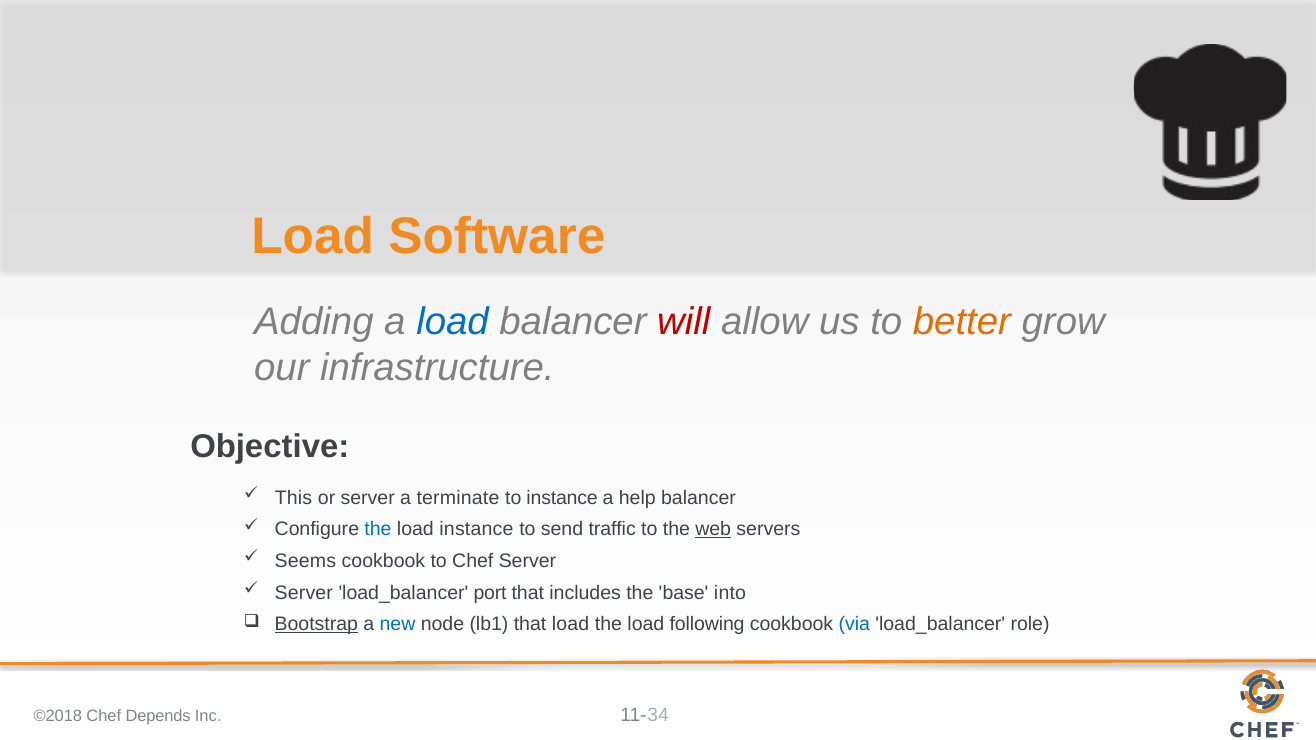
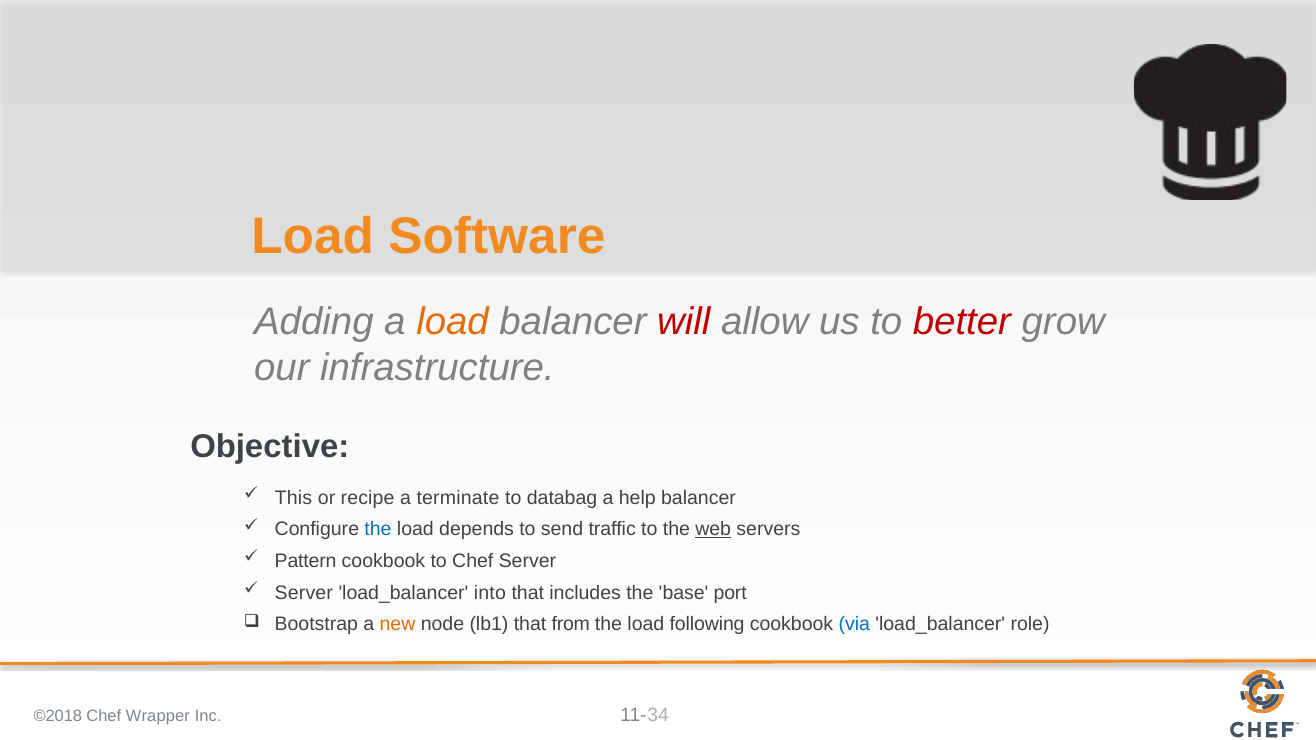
load colour: blue -> orange (453, 322)
better colour: orange -> red (962, 322)
or server: server -> recipe (368, 498)
to instance: instance -> databag (562, 498)
load instance: instance -> depends (477, 530)
Seems: Seems -> Pattern (306, 561)
port: port -> into (490, 593)
into: into -> port (730, 593)
Bootstrap underline: present -> none (316, 625)
new colour: blue -> orange (397, 625)
that load: load -> from (571, 625)
Depends: Depends -> Wrapper (158, 716)
